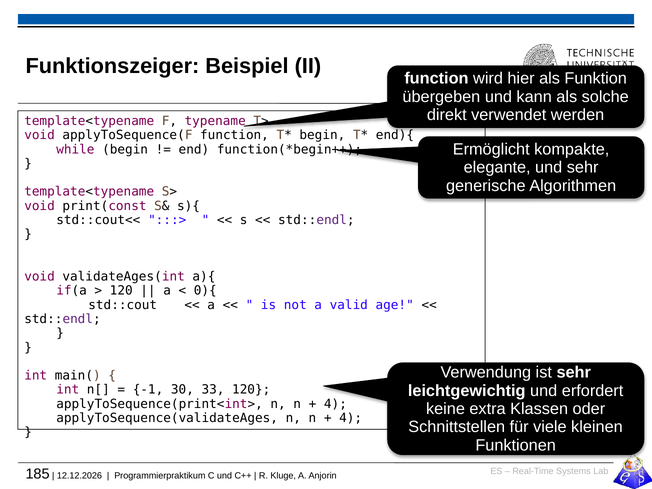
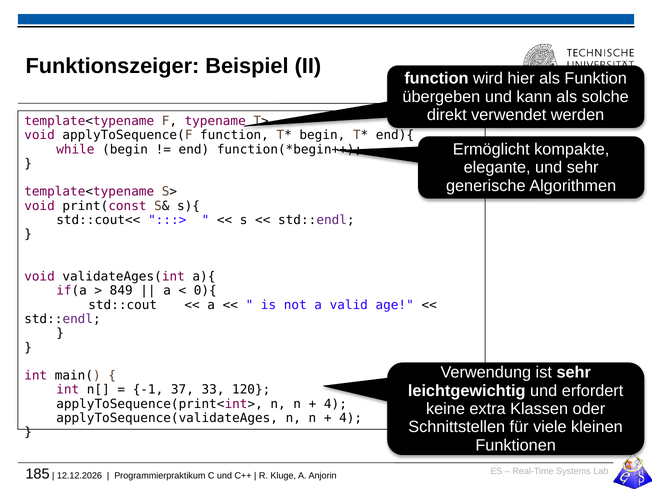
120: 120 -> 849 (121, 291)
30: 30 -> 37 (182, 390)
